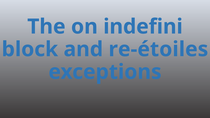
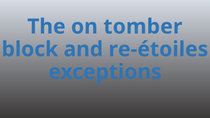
indefini: indefini -> tomber (143, 27)
